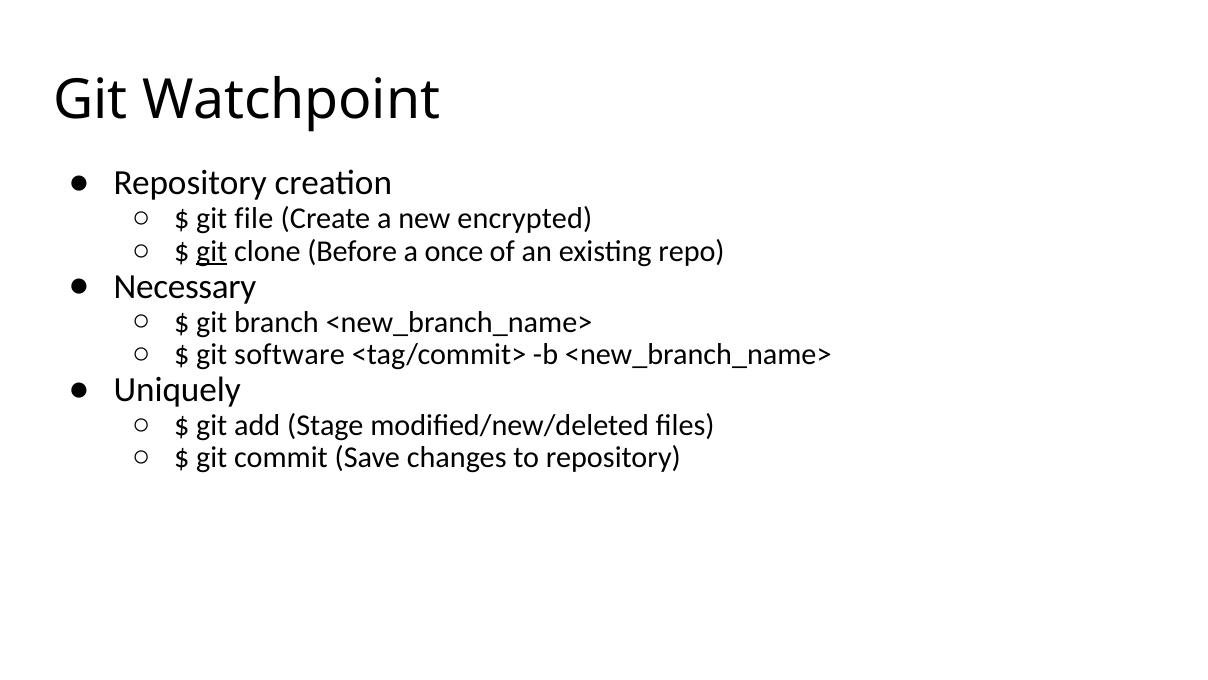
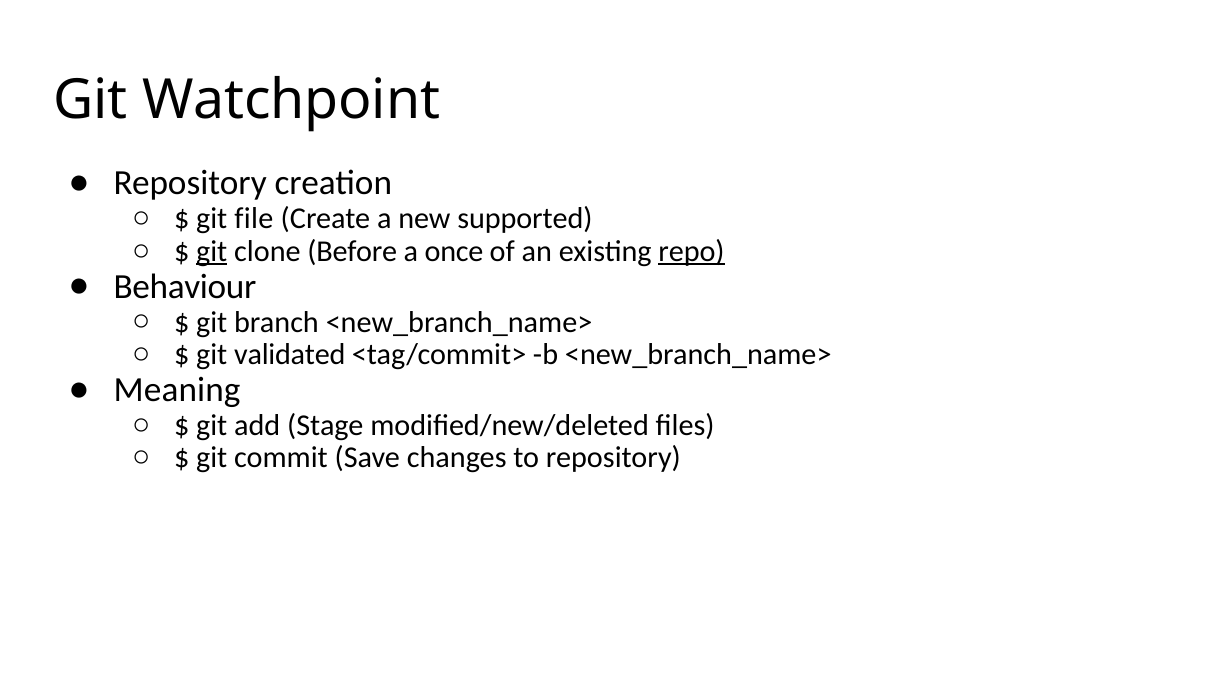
encrypted: encrypted -> supported (525, 219)
repo underline: none -> present (692, 251)
Necessary: Necessary -> Behaviour (185, 286)
software: software -> validated (290, 354)
Uniquely: Uniquely -> Meaning (177, 390)
